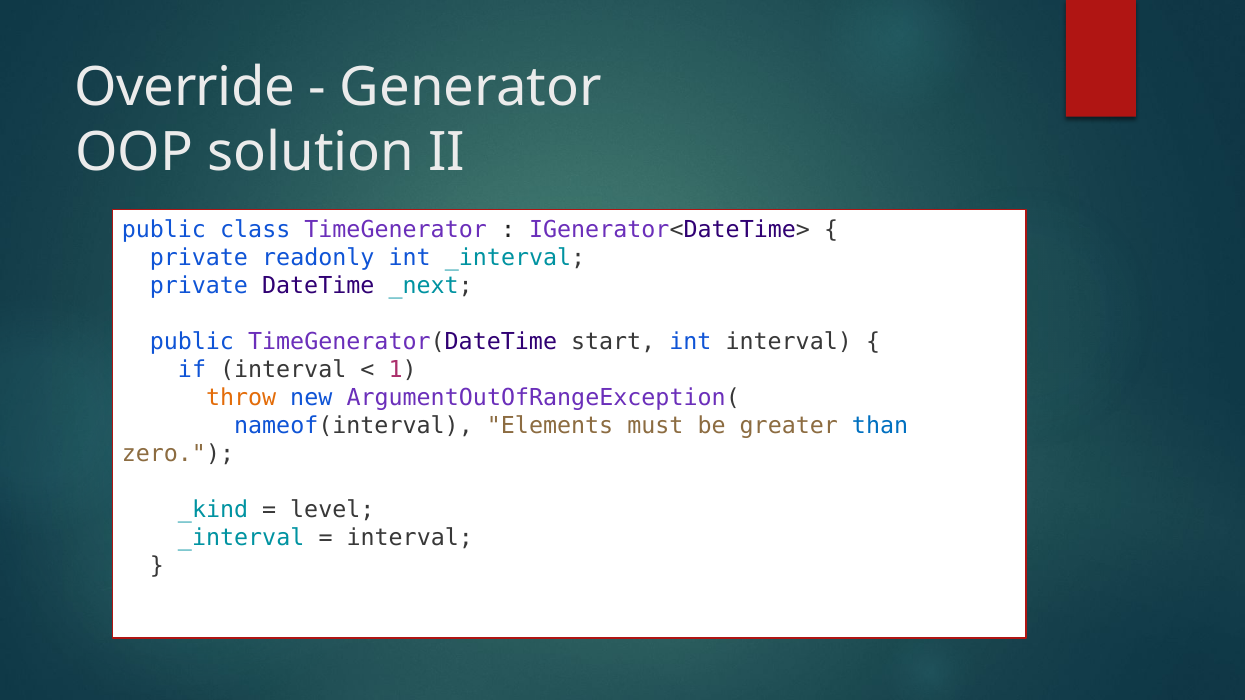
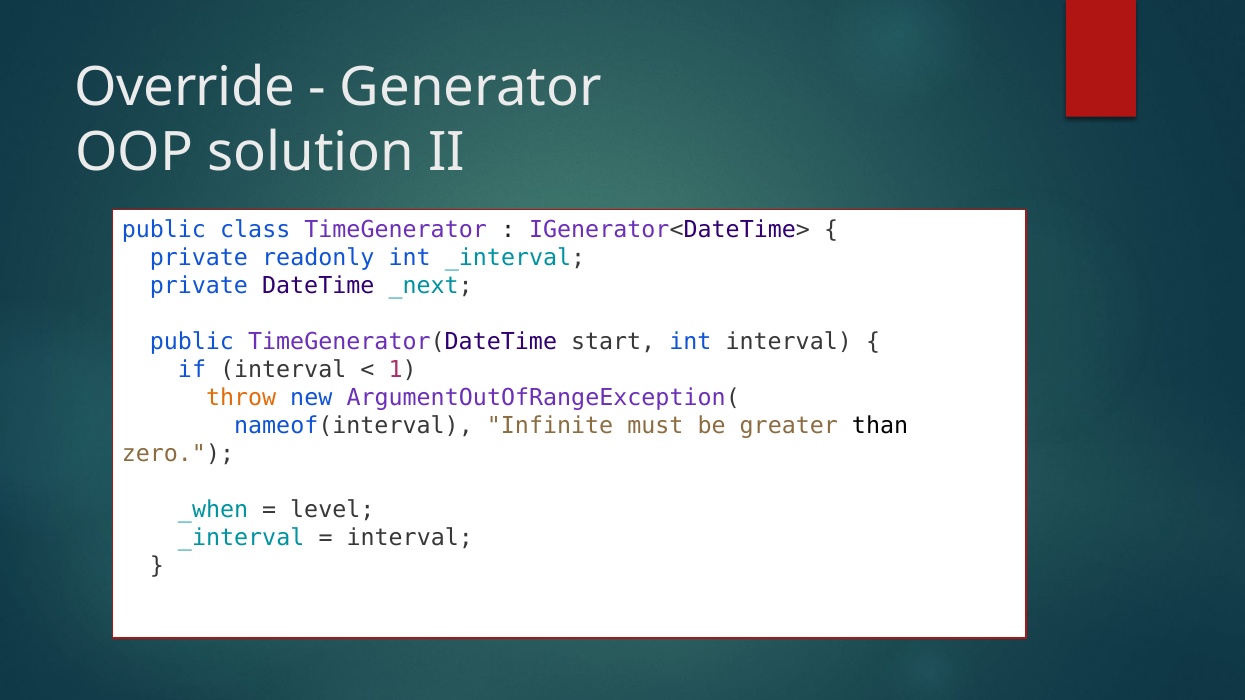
Elements: Elements -> Infinite (550, 426)
than colour: blue -> black (880, 426)
_kind: _kind -> _when (213, 510)
